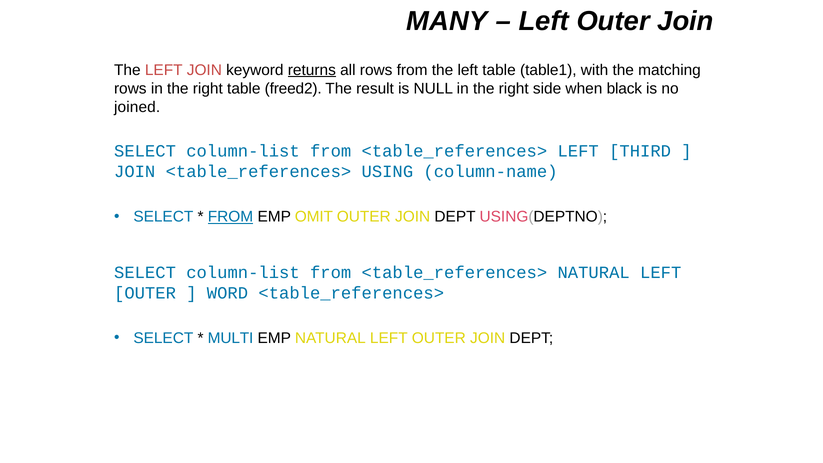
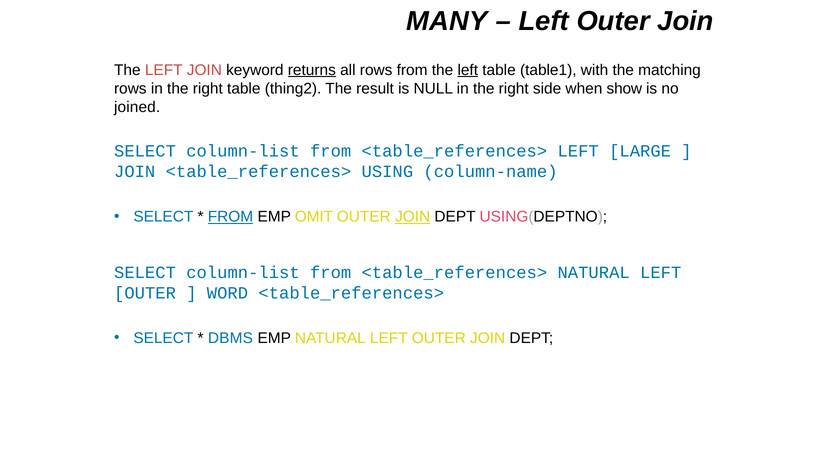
left underline: none -> present (468, 70)
freed2: freed2 -> thing2 (293, 88)
black: black -> show (624, 88)
THIRD: THIRD -> LARGE (640, 151)
JOIN underline: none -> present (413, 217)
MULTI: MULTI -> DBMS (230, 338)
